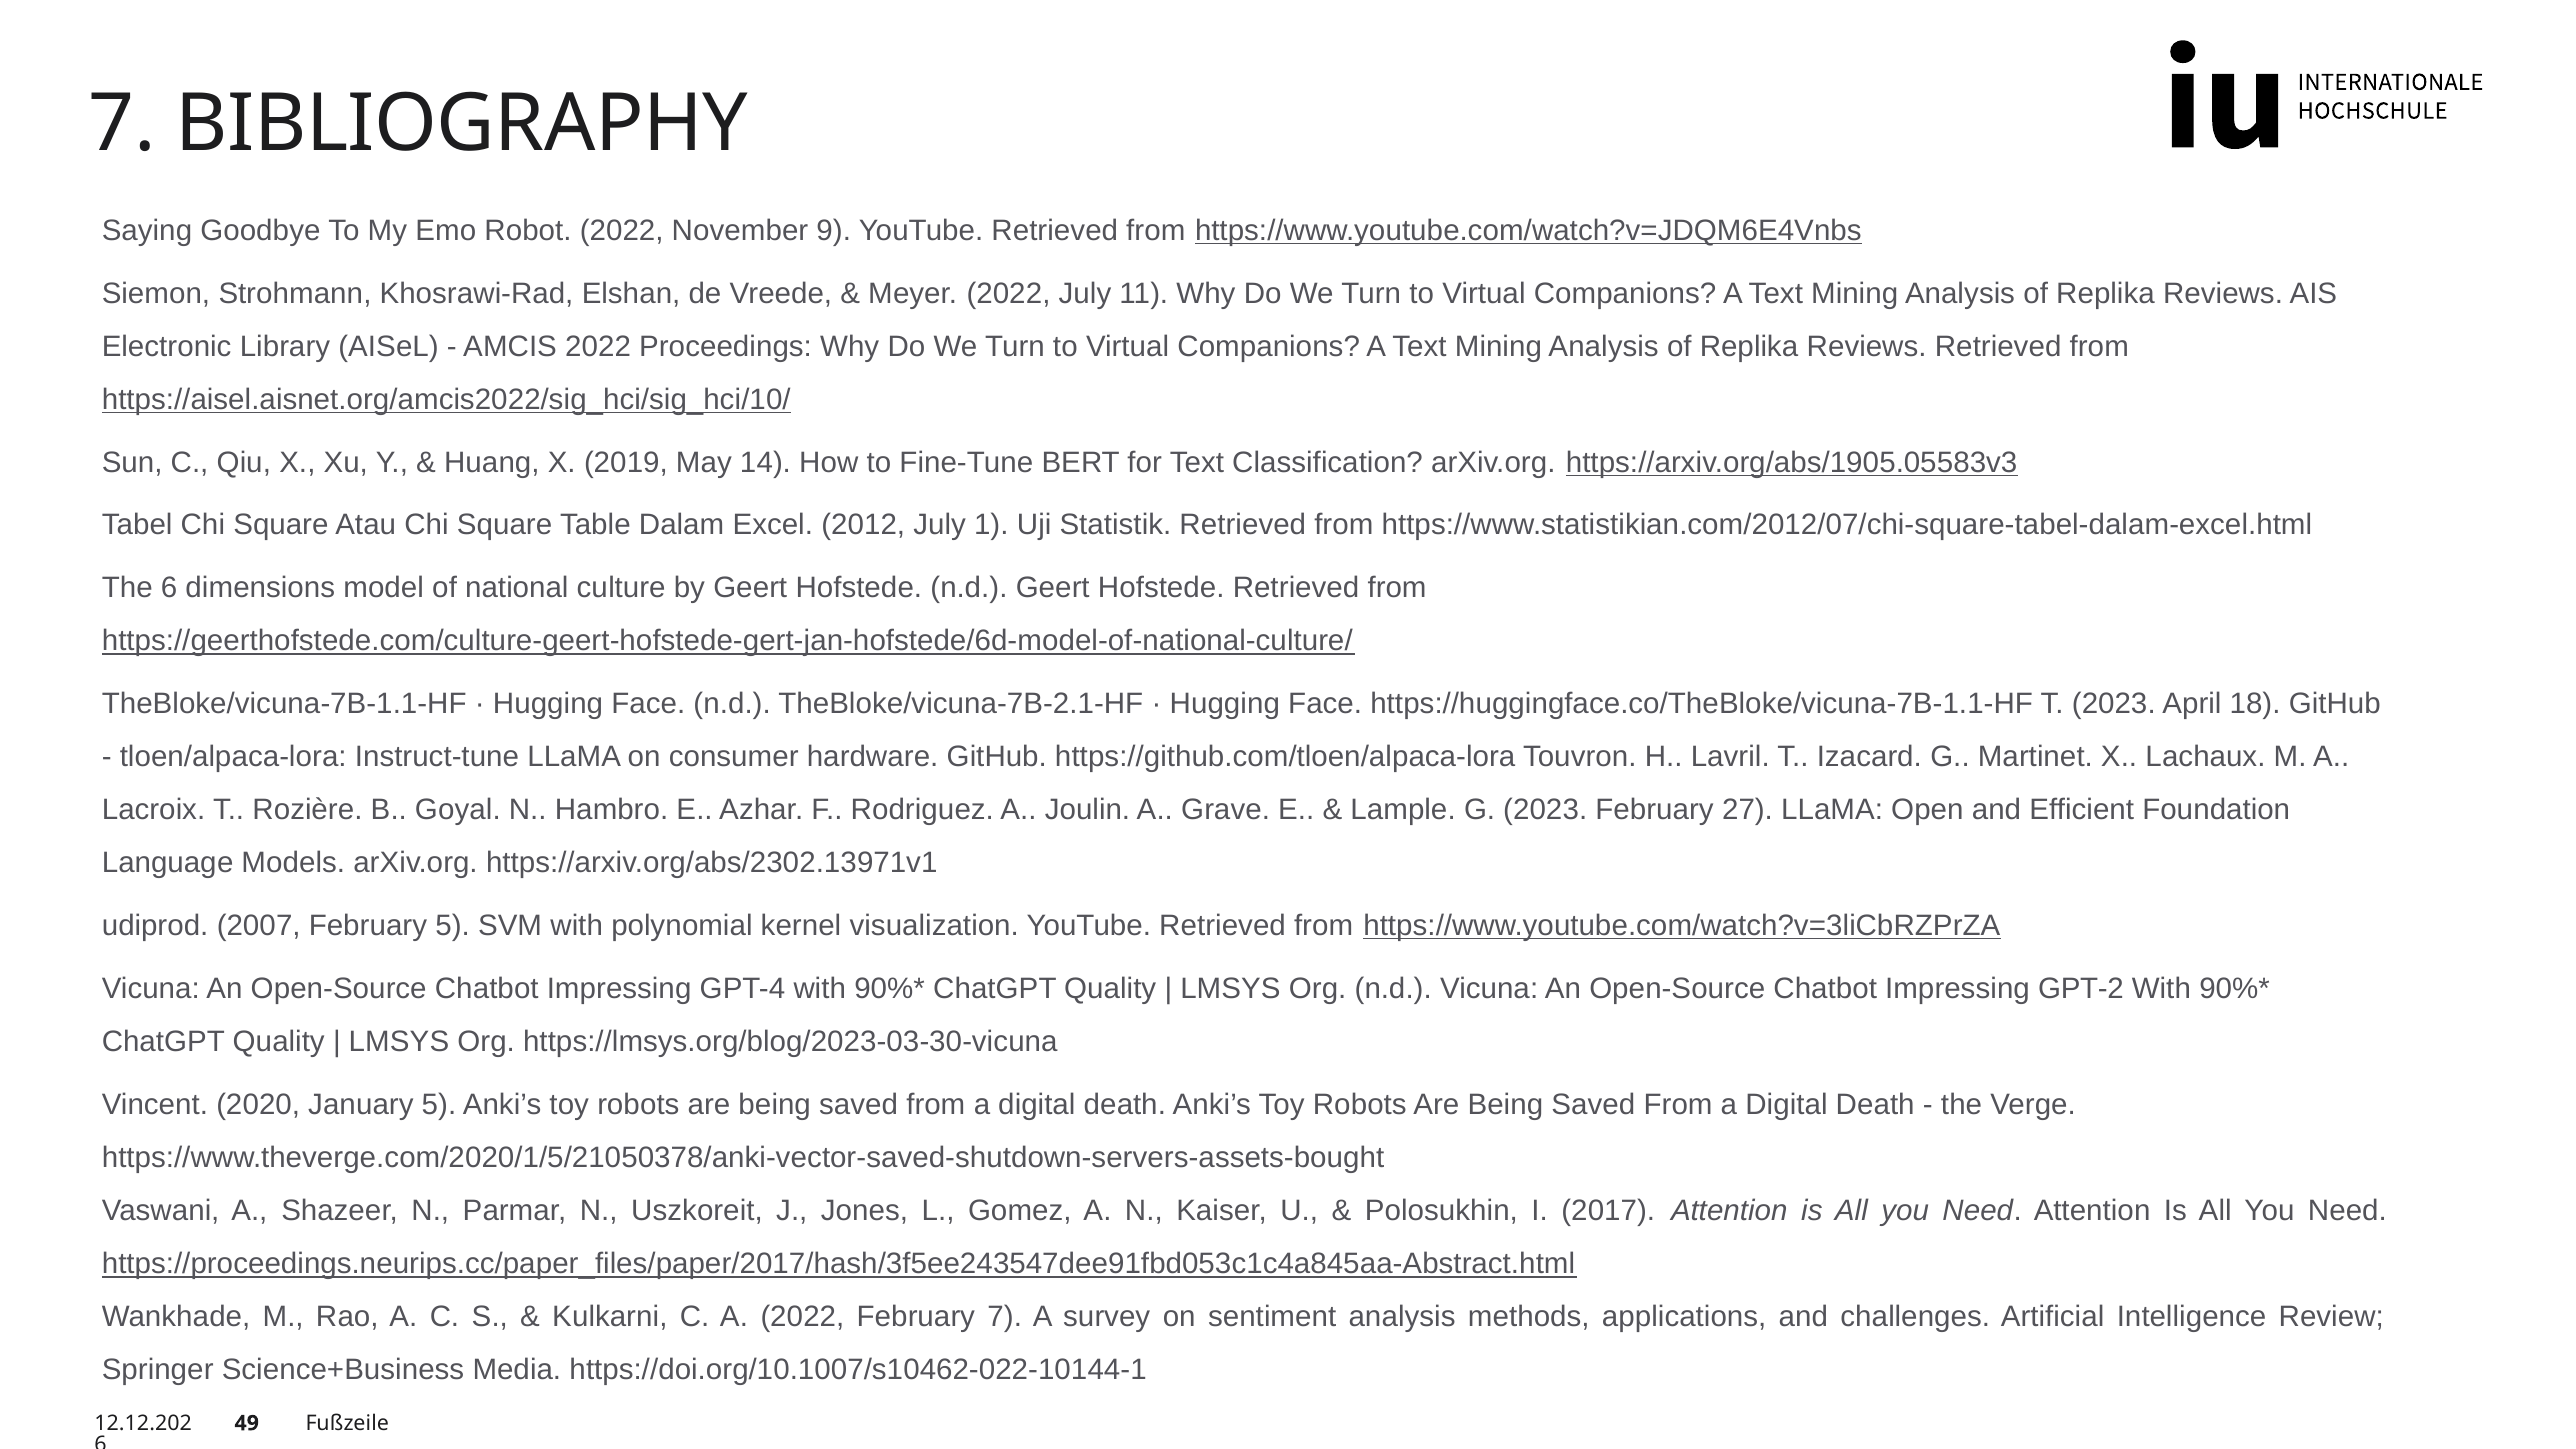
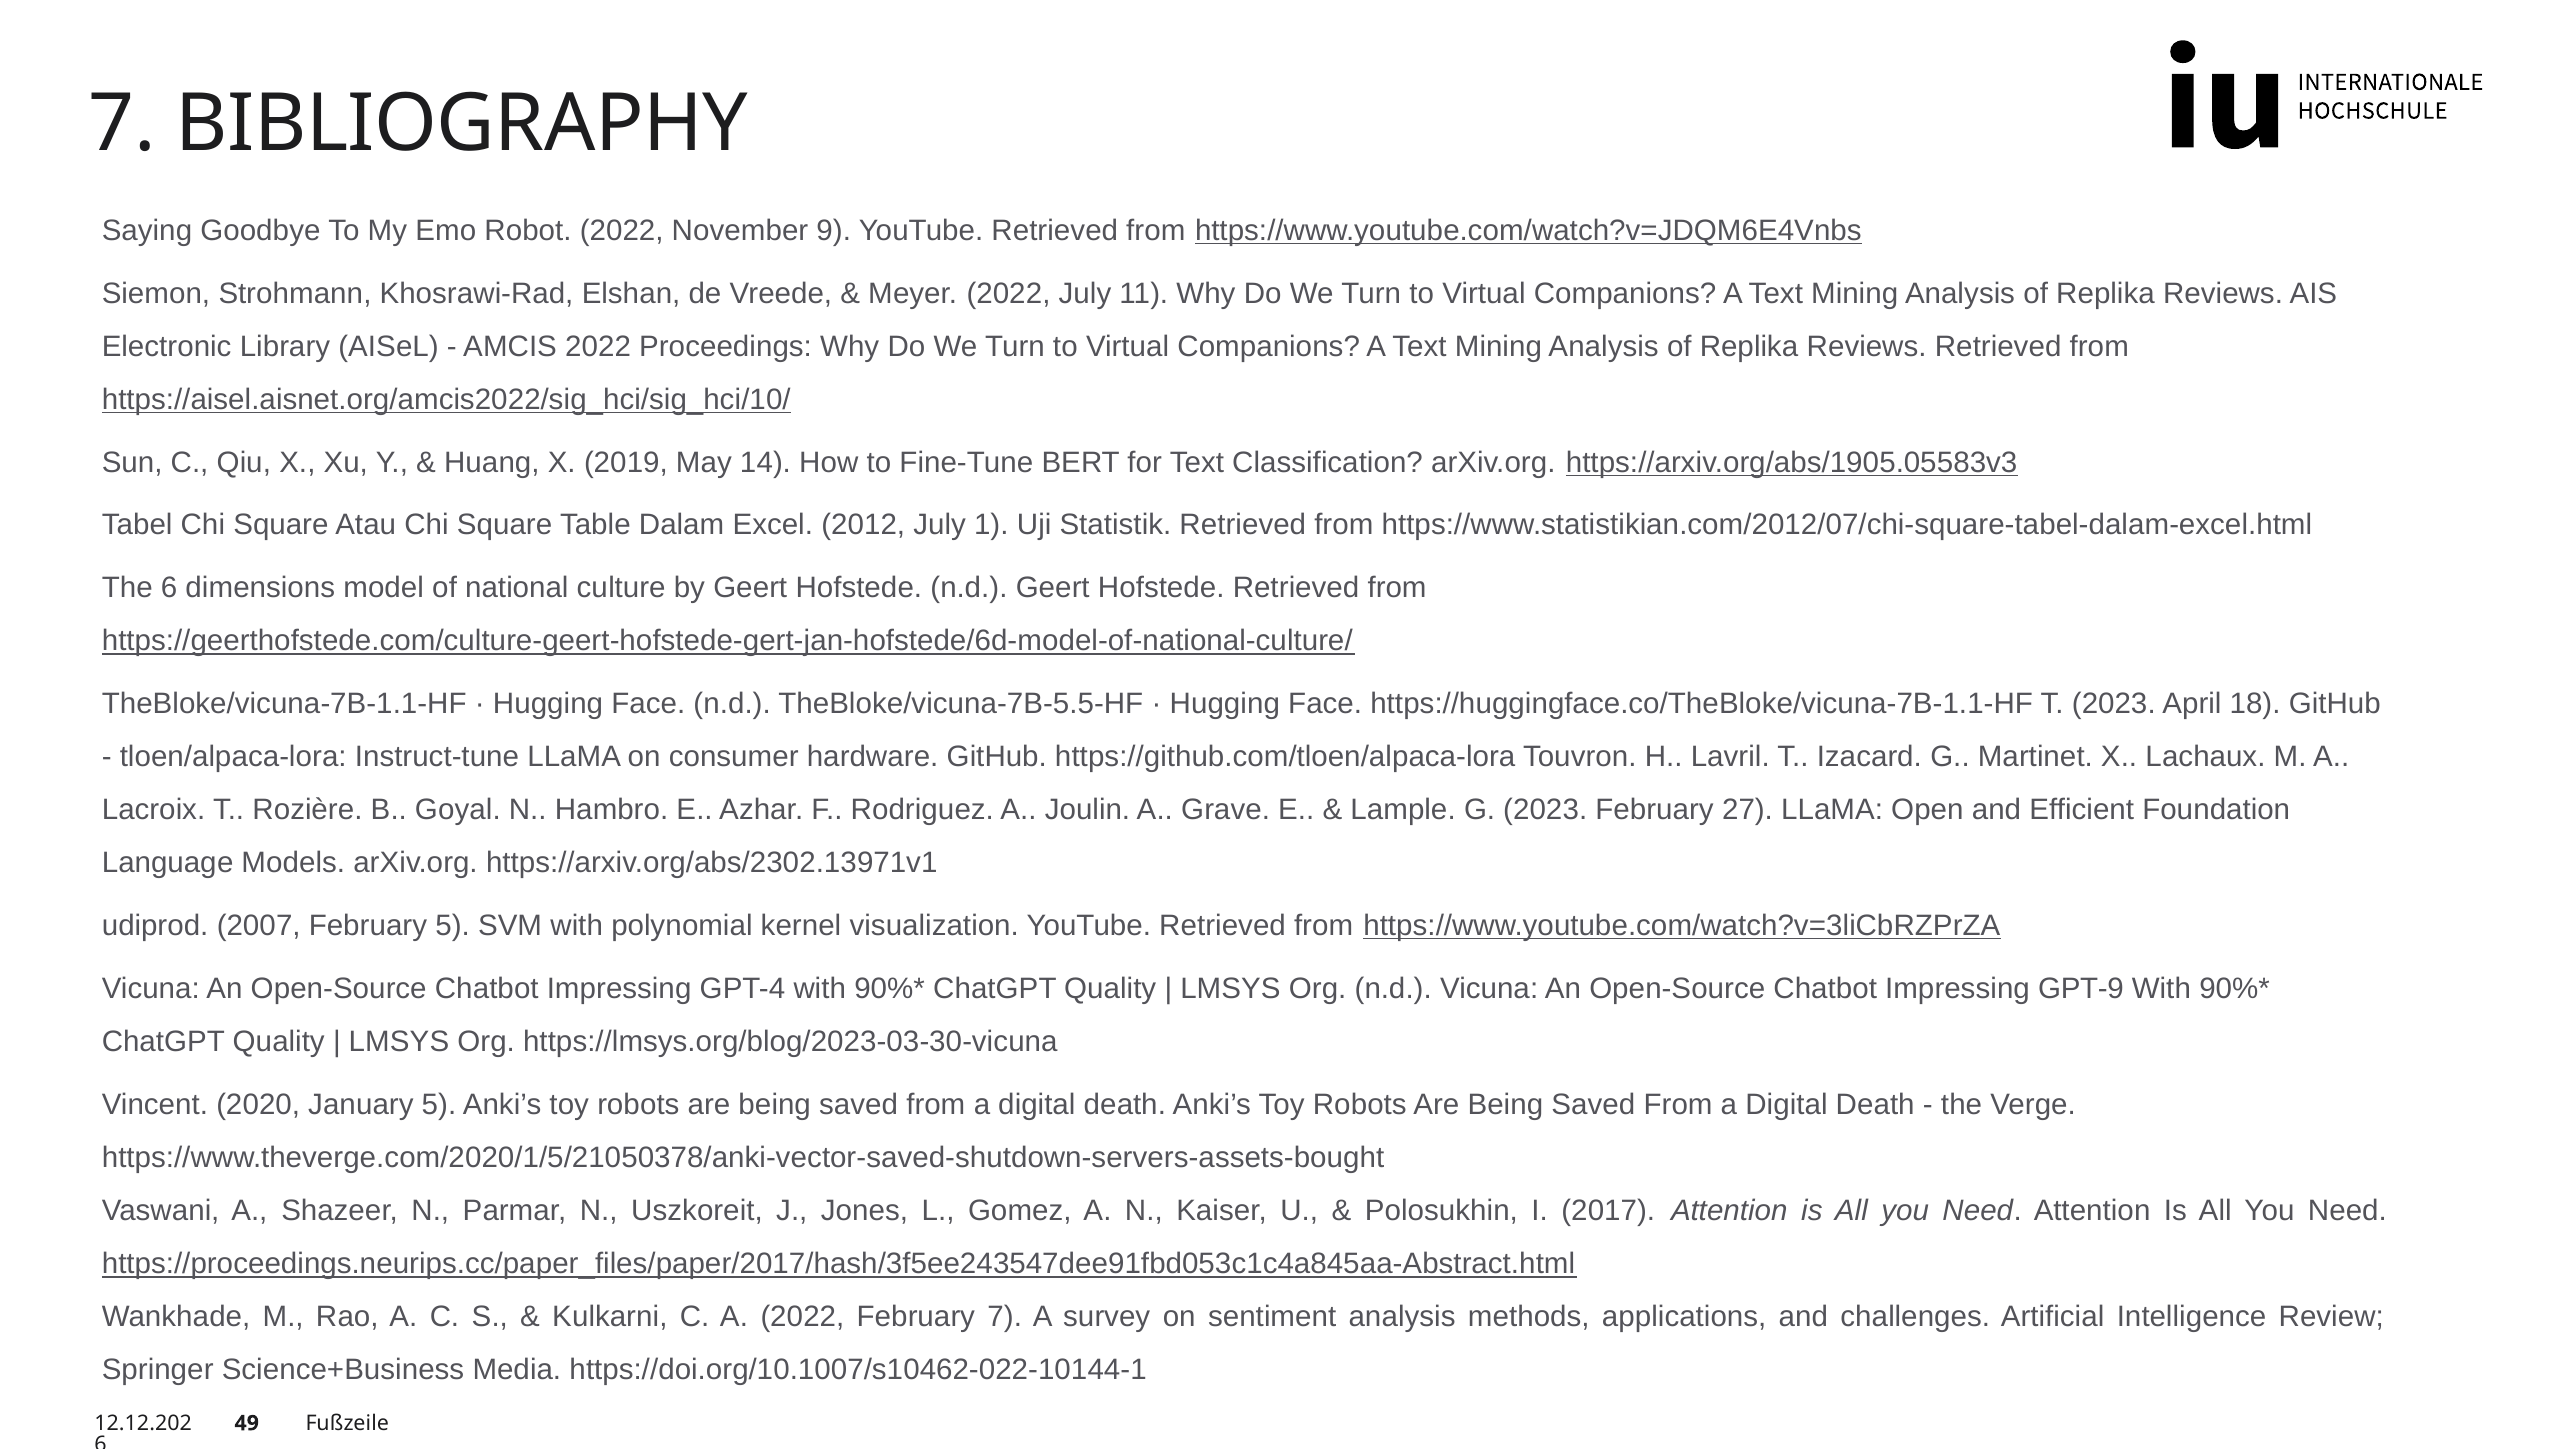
TheBloke/vicuna-7B-2.1-HF: TheBloke/vicuna-7B-2.1-HF -> TheBloke/vicuna-7B-5.5-HF (961, 704)
GPT-2: GPT-2 -> GPT-9 (2081, 988)
